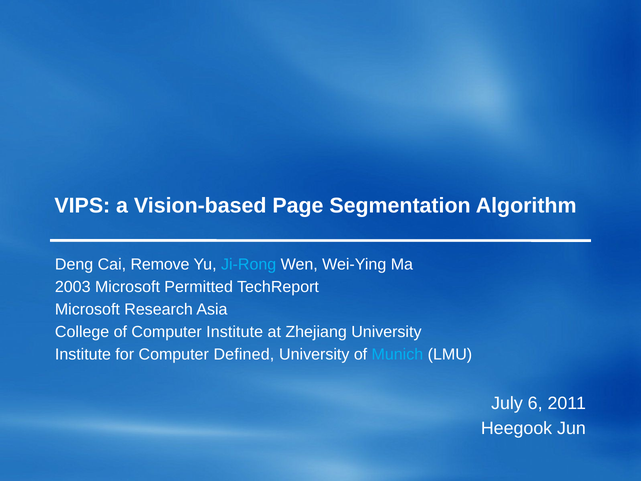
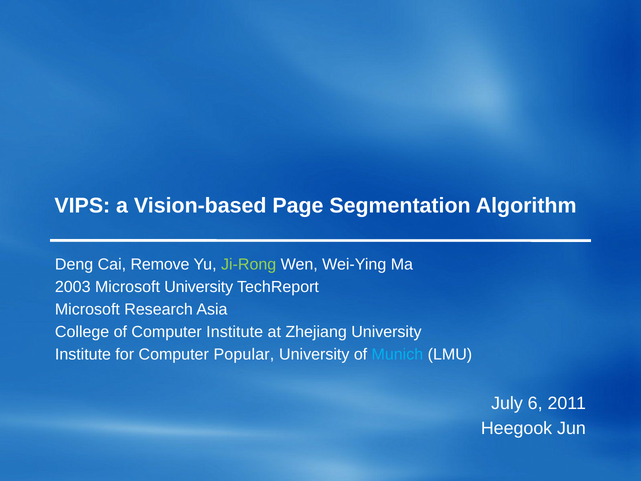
Ji-Rong colour: light blue -> light green (249, 264)
Microsoft Permitted: Permitted -> University (199, 287)
Defined: Defined -> Popular (244, 354)
